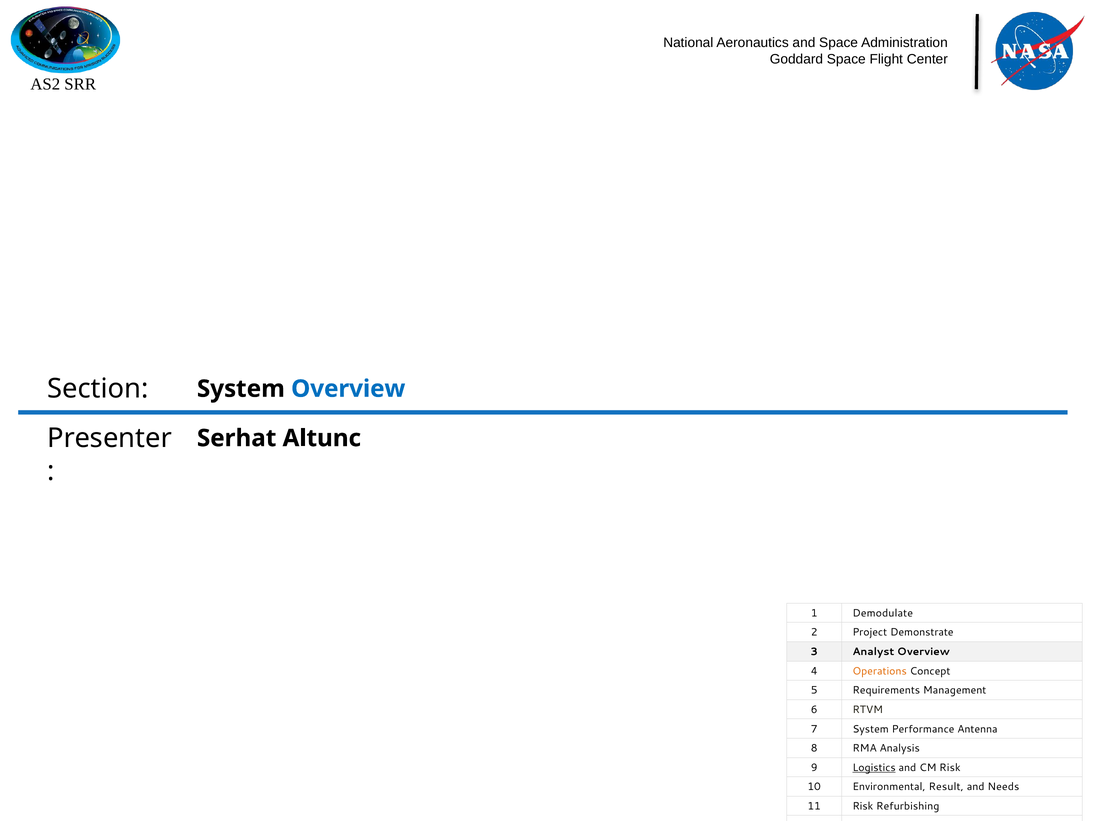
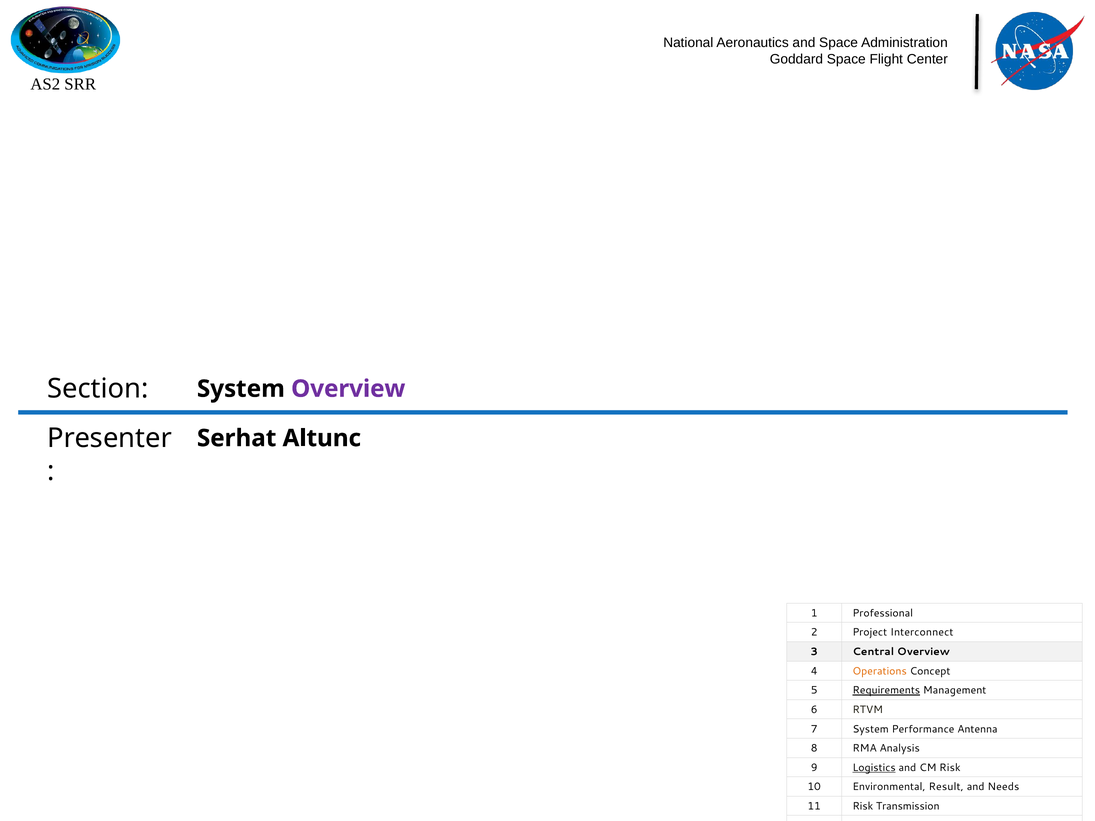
Overview colour: blue -> purple (348, 389)
Demodulate: Demodulate -> Professional (883, 613)
Demonstrate: Demonstrate -> Interconnect (922, 633)
Analyst: Analyst -> Central (873, 652)
Requirements underline: none -> present (886, 691)
Refurbishing: Refurbishing -> Transmission (908, 806)
